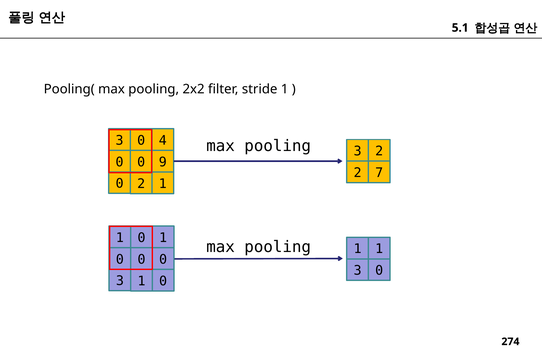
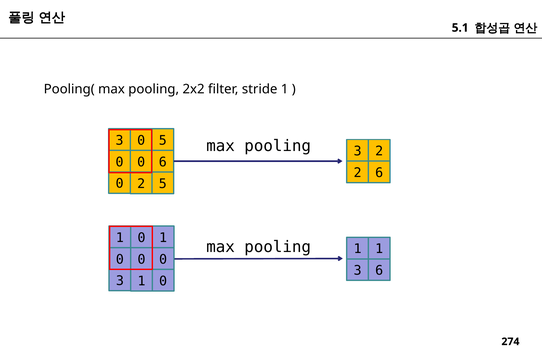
0 4: 4 -> 5 (163, 140)
0 9: 9 -> 6 (163, 162)
2 7: 7 -> 6 (379, 173)
2 1: 1 -> 5 (163, 184)
0: 0 -> 6 (379, 271)
